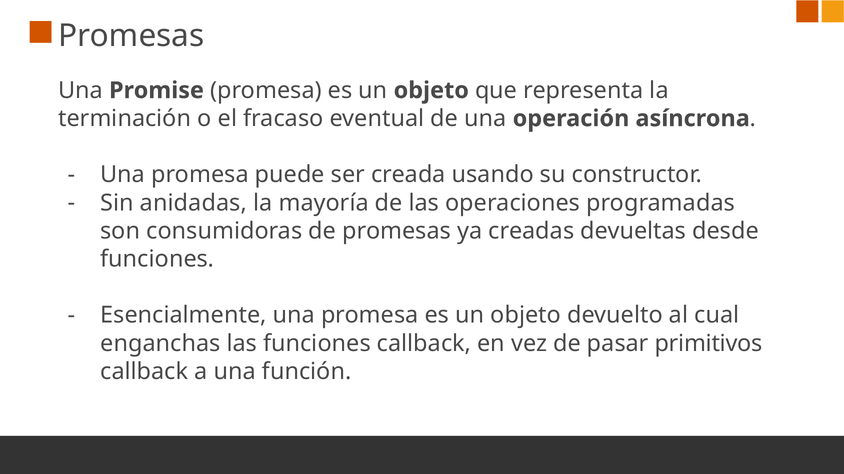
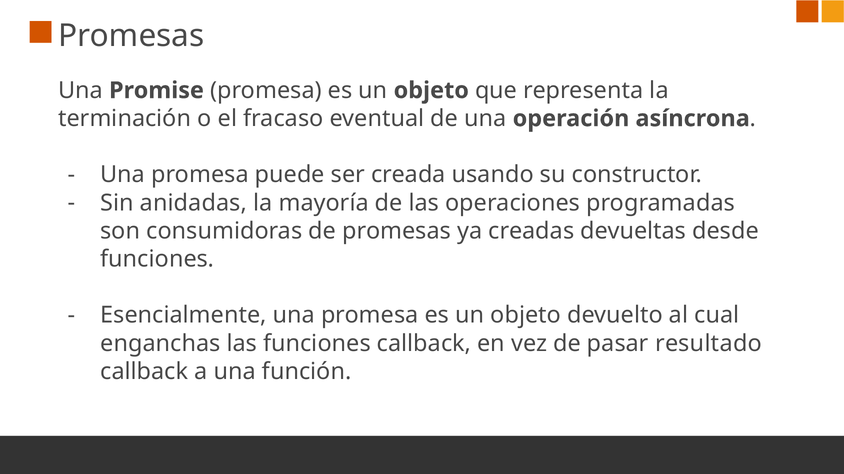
primitivos: primitivos -> resultado (708, 344)
